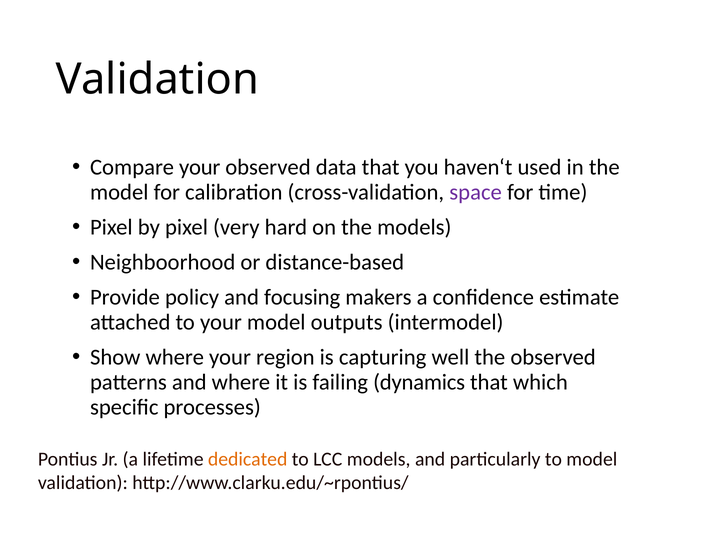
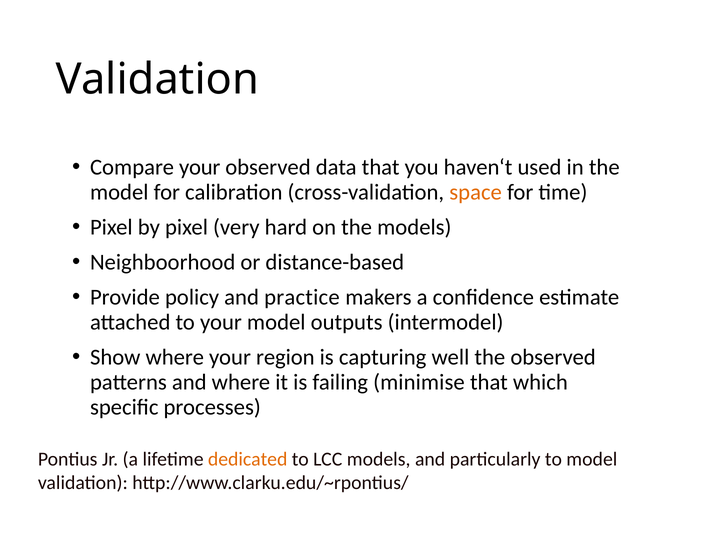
space colour: purple -> orange (476, 192)
focusing: focusing -> practice (302, 297)
dynamics: dynamics -> minimise (419, 382)
